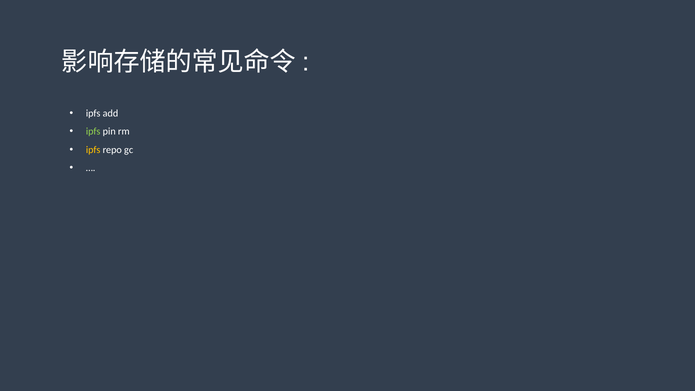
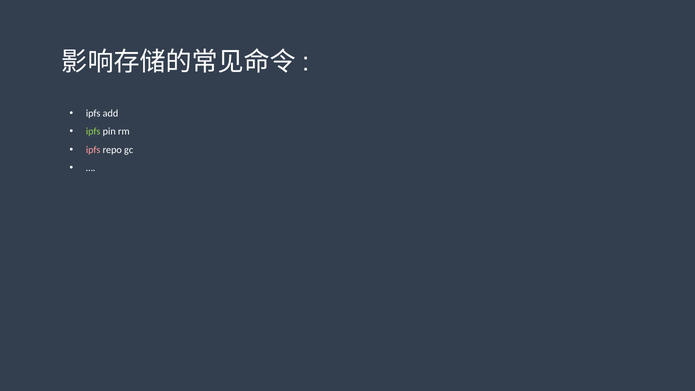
ipfs colour: yellow -> pink (93, 150)
